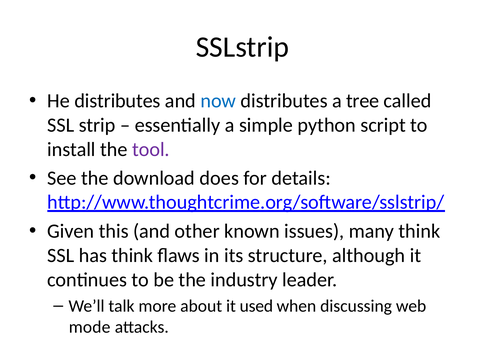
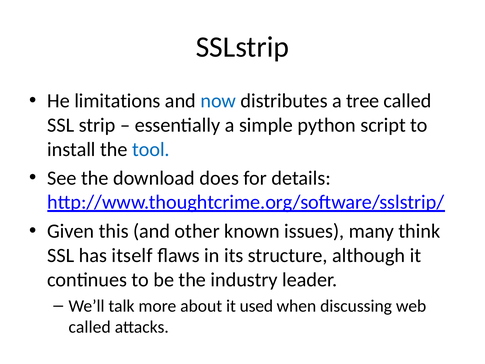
He distributes: distributes -> limitations (117, 101)
tool colour: purple -> blue (151, 149)
has think: think -> itself (132, 255)
mode: mode -> called (90, 327)
